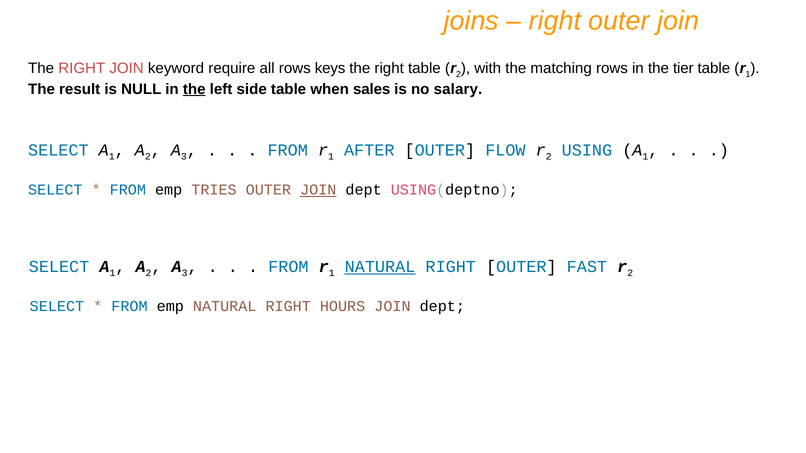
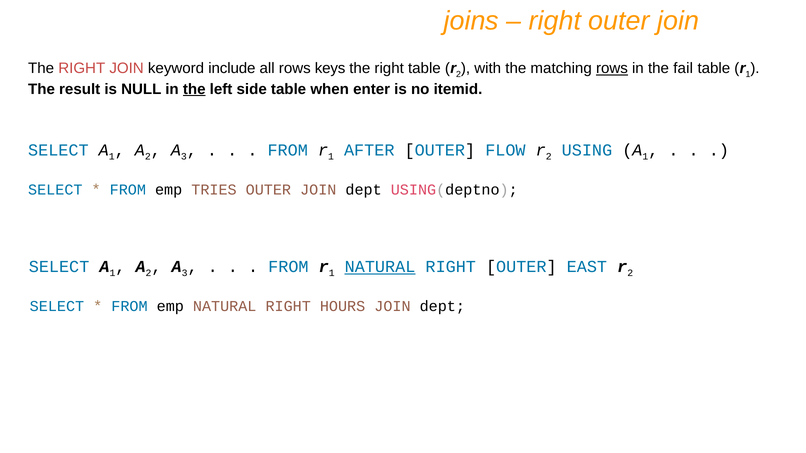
require: require -> include (232, 68)
rows underline: none -> present (612, 68)
tier: tier -> fail (683, 68)
sales: sales -> enter (372, 89)
salary: salary -> itemid (458, 89)
JOIN underline: present -> none (318, 190)
FAST: FAST -> EAST (587, 267)
